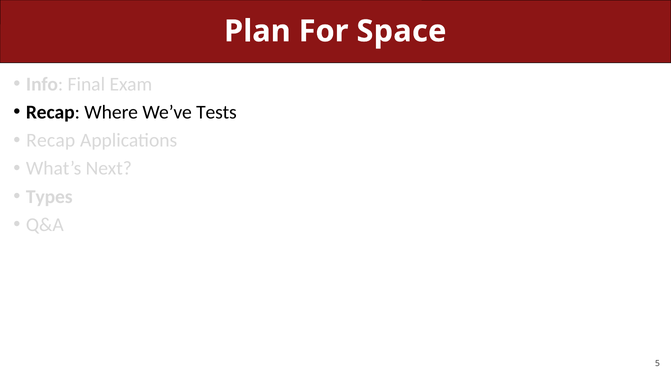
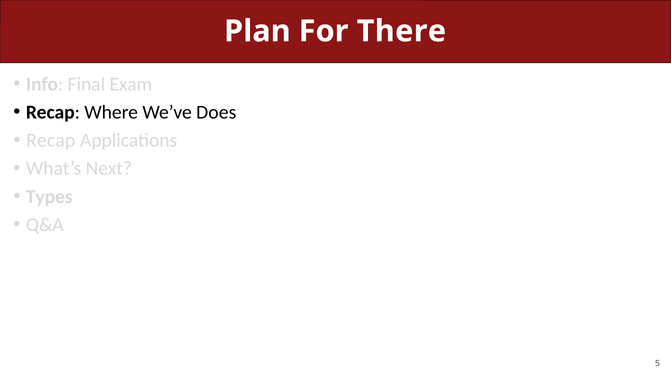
Space: Space -> There (401, 31)
Tests: Tests -> Does (216, 112)
